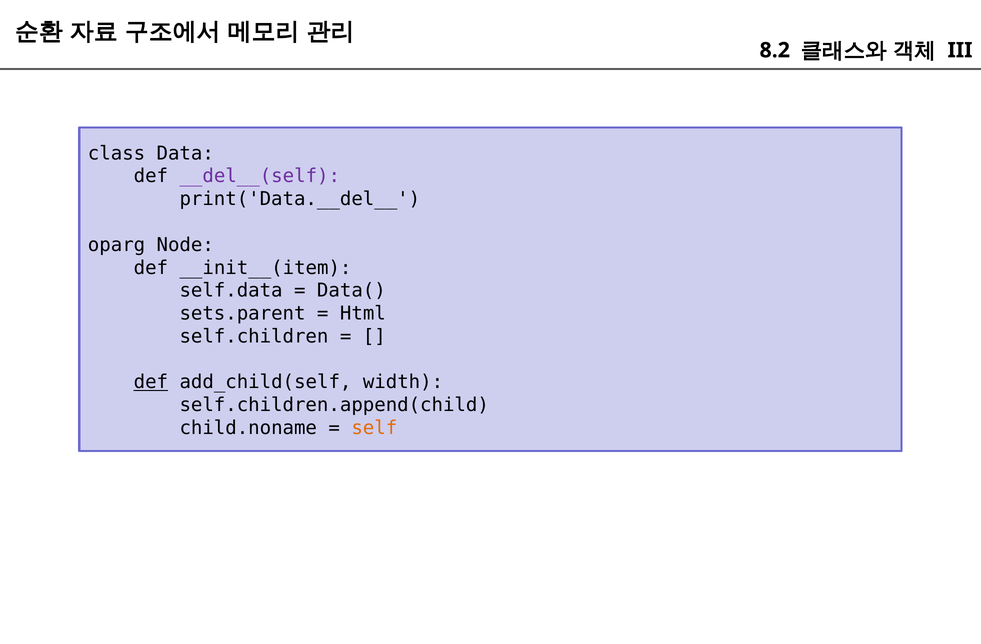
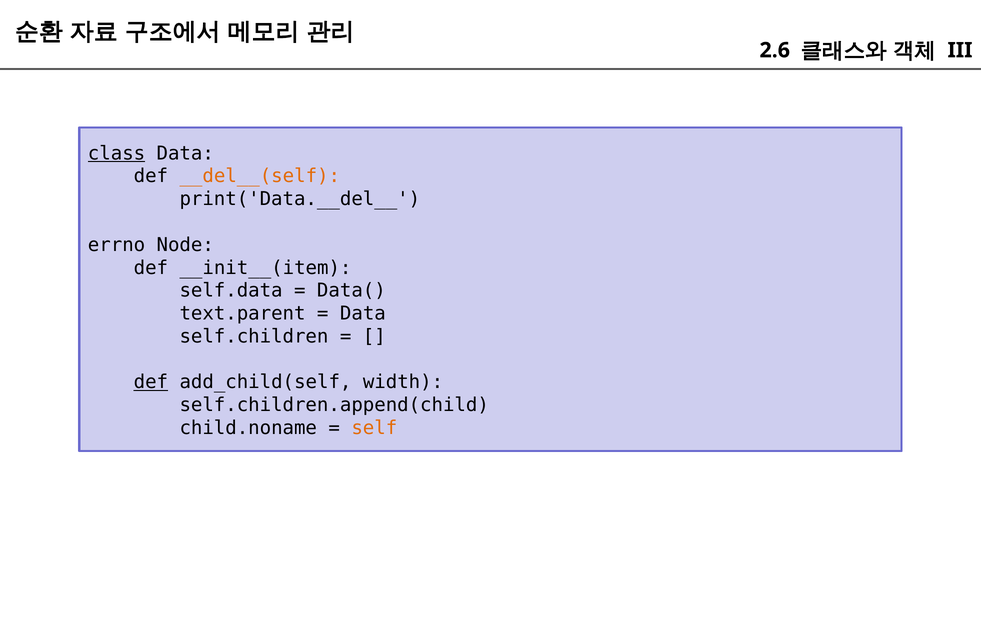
8.2: 8.2 -> 2.6 (775, 50)
class underline: none -> present (117, 153)
__del__(self colour: purple -> orange (260, 176)
oparg: oparg -> errno (117, 245)
sets.parent: sets.parent -> text.parent (243, 314)
Html: Html -> Data (363, 314)
